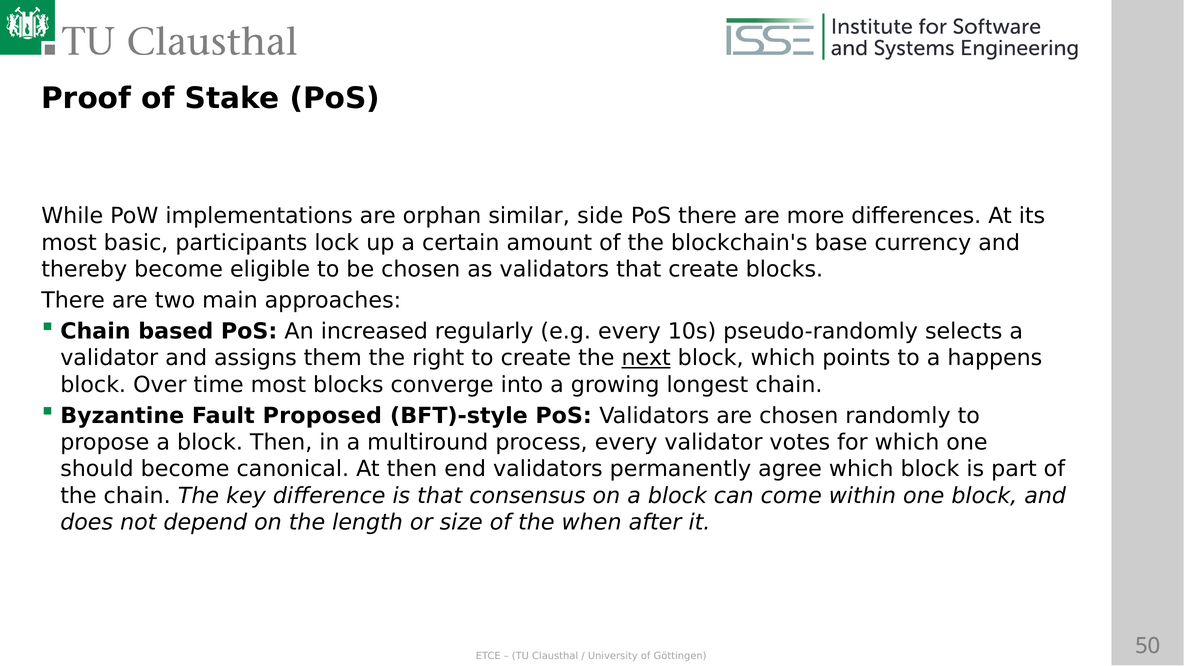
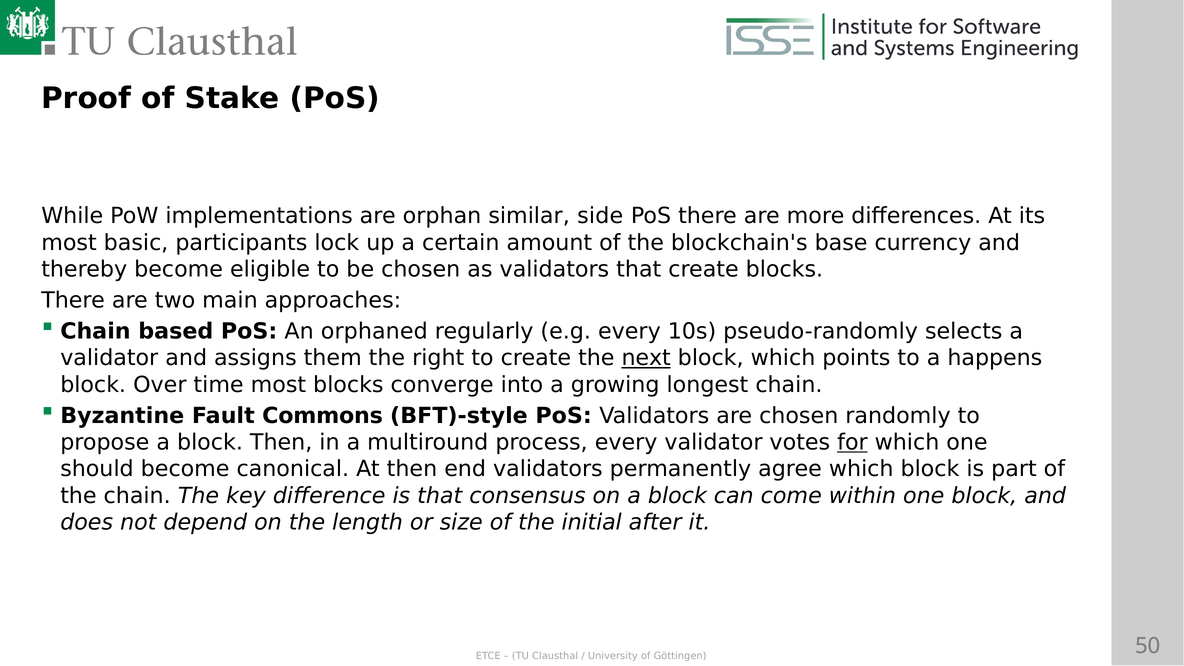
increased: increased -> orphaned (374, 331)
Proposed: Proposed -> Commons (323, 416)
for underline: none -> present (852, 442)
when: when -> initial (592, 522)
